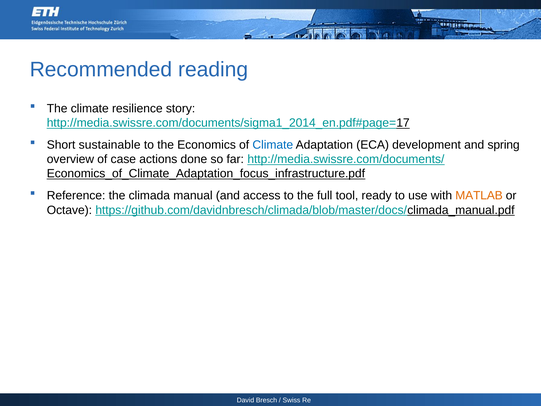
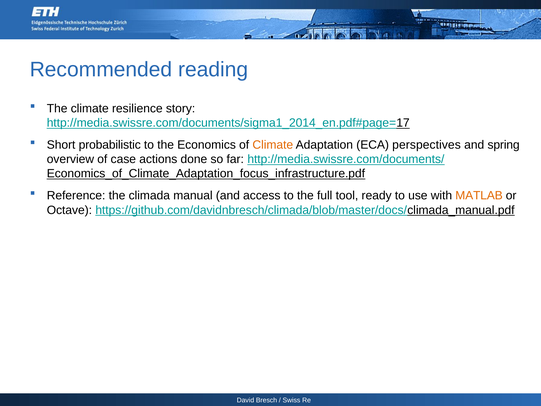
sustainable: sustainable -> probabilistic (110, 145)
Climate colour: blue -> orange (273, 145)
development: development -> perspectives (427, 145)
